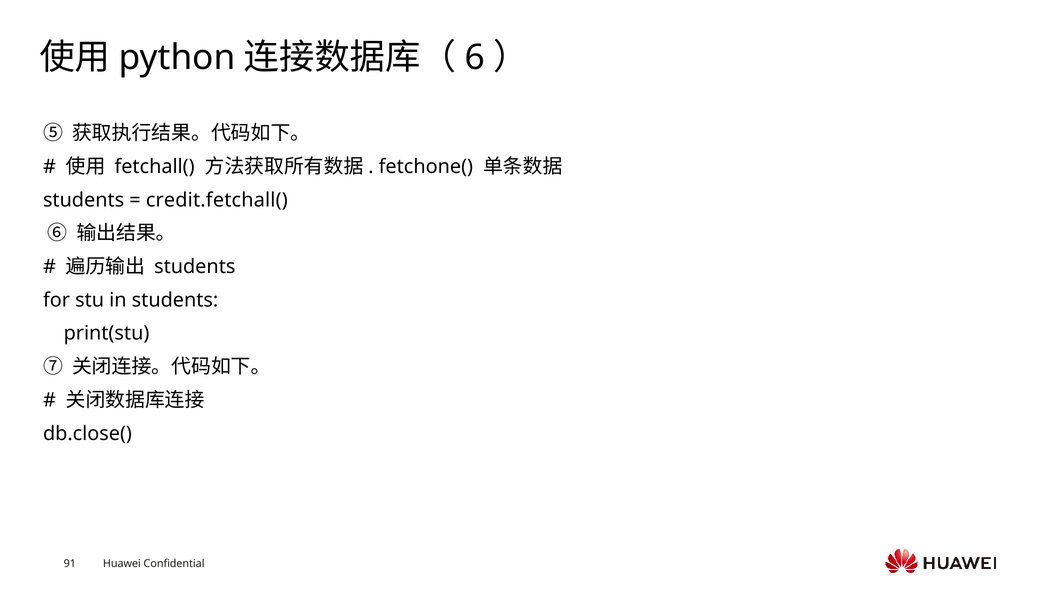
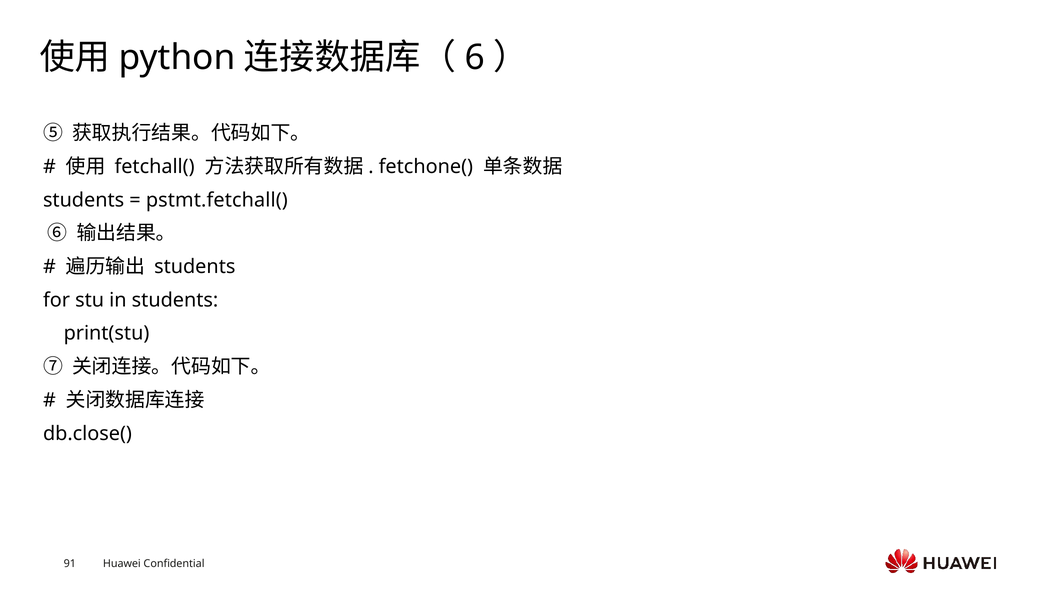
credit.fetchall(: credit.fetchall( -> pstmt.fetchall( (217, 200)
